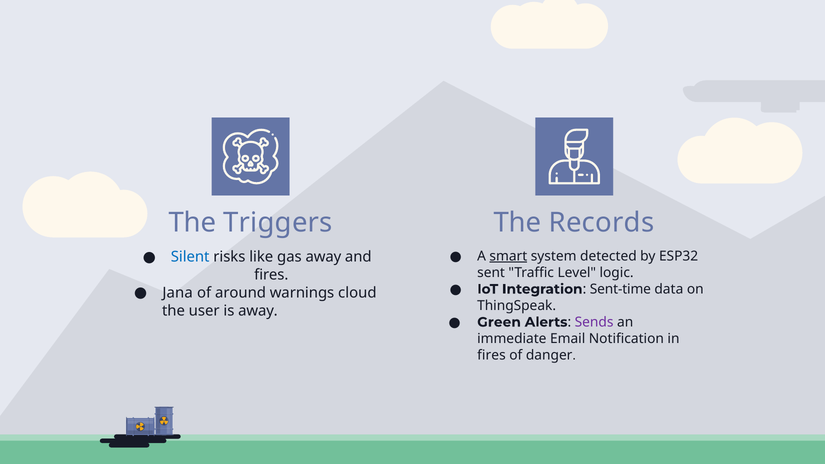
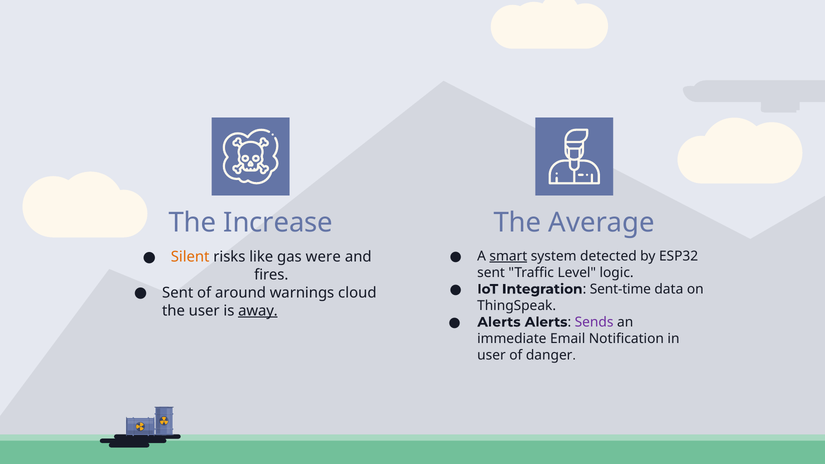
Triggers: Triggers -> Increase (278, 223)
Records: Records -> Average (602, 223)
Silent colour: blue -> orange (190, 257)
gas away: away -> were (323, 257)
Jana: Jana -> Sent (178, 293)
away underline: none -> present (258, 311)
Green: Green -> Alerts (499, 322)
fires: fires -> user (491, 355)
